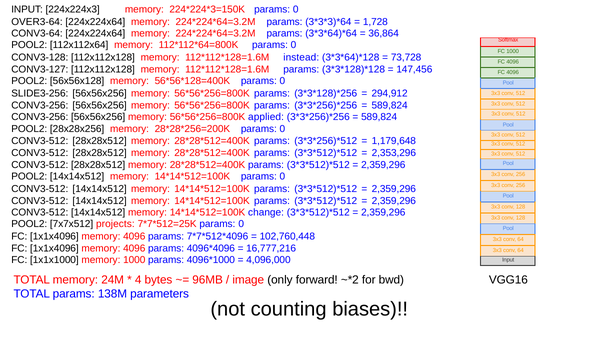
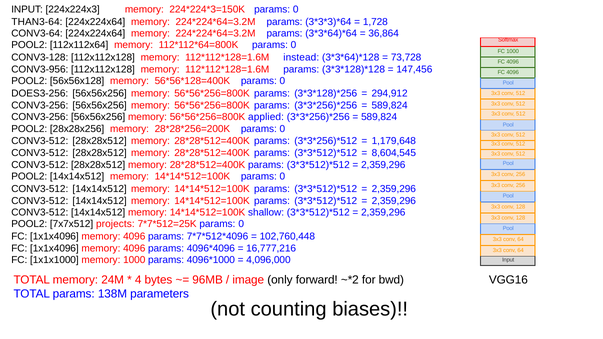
OVER3-64: OVER3-64 -> THAN3-64 (37, 22)
CONV3-127: CONV3-127 -> CONV3-956 (40, 69)
SLIDE3-256: SLIDE3-256 -> DOES3-256 (40, 93)
2,353,296: 2,353,296 -> 8,604,545 (394, 153)
change: change -> shallow (266, 213)
